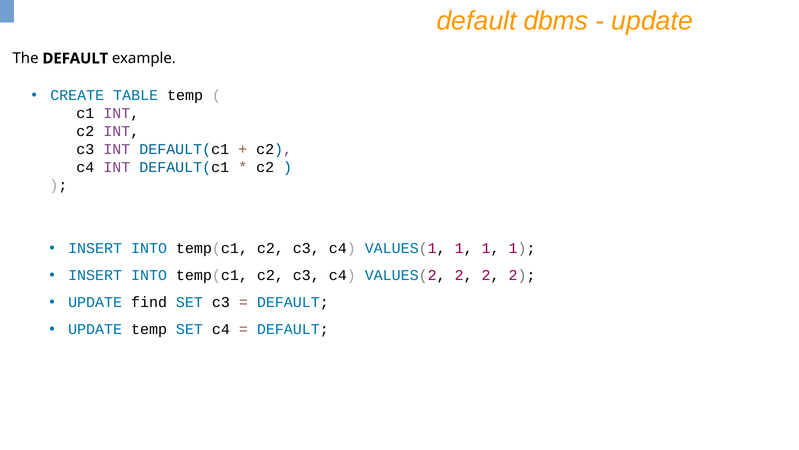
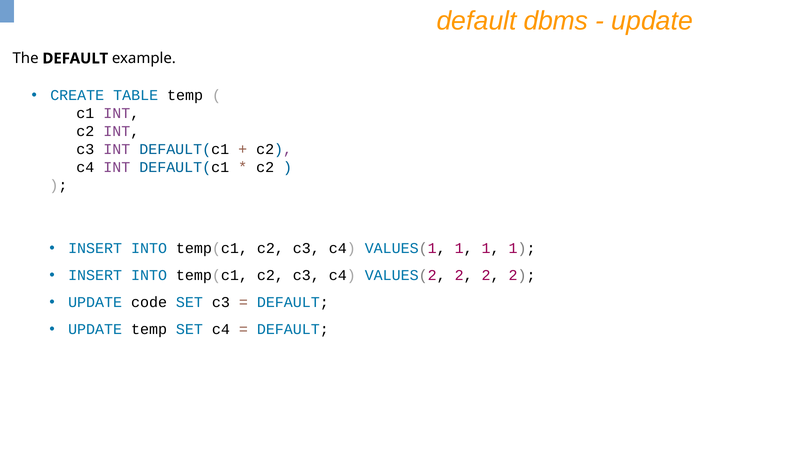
find: find -> code (149, 302)
